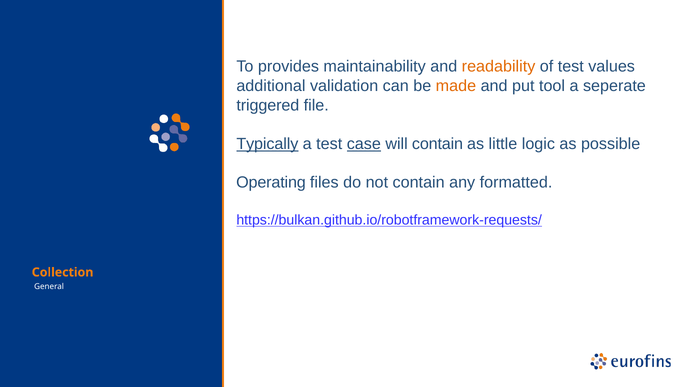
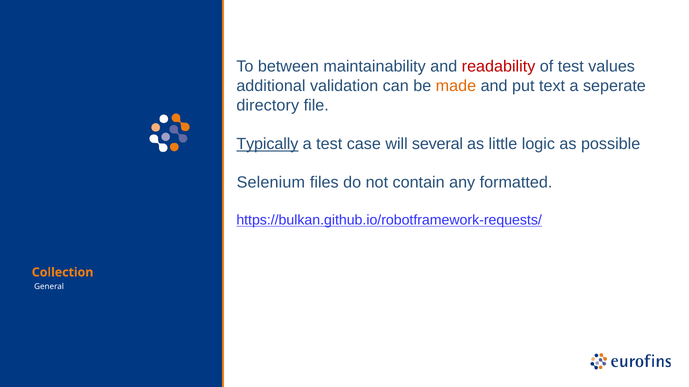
provides: provides -> between (288, 67)
readability colour: orange -> red (499, 67)
tool: tool -> text (552, 86)
triggered: triggered -> directory (268, 105)
case underline: present -> none (364, 144)
will contain: contain -> several (438, 144)
Operating: Operating -> Selenium (271, 183)
